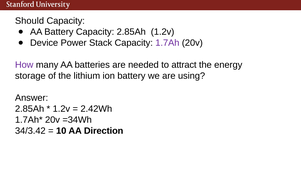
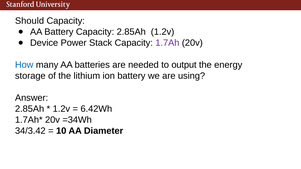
How colour: purple -> blue (24, 65)
attract: attract -> output (184, 65)
2.42Wh: 2.42Wh -> 6.42Wh (96, 109)
Direction: Direction -> Diameter (104, 131)
